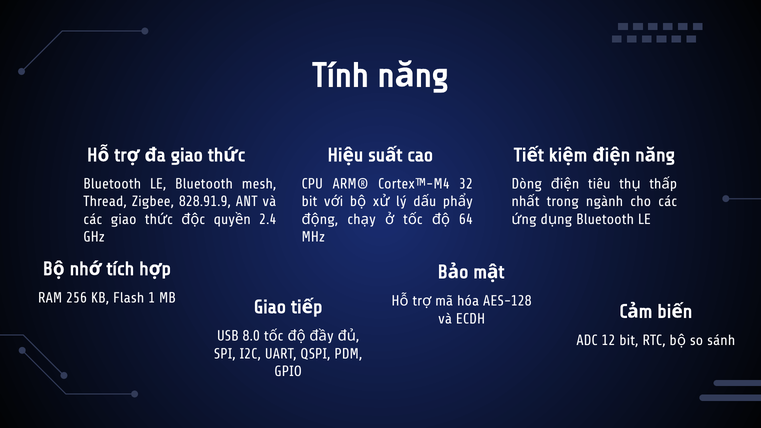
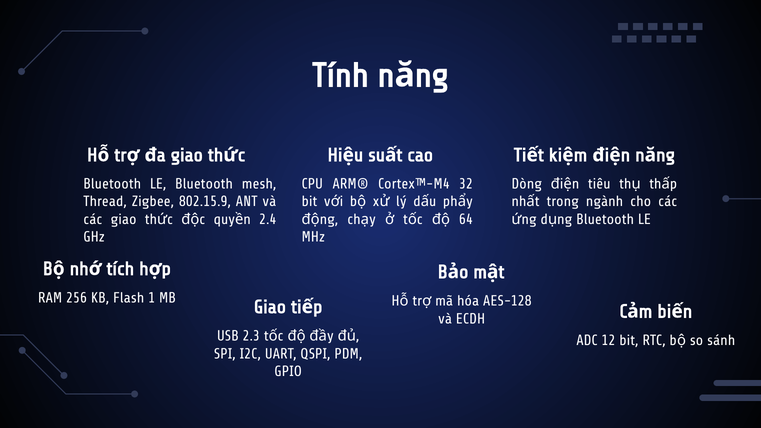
828.91.9: 828.91.9 -> 802.15.9 (205, 202)
8.0: 8.0 -> 2.3 (251, 336)
